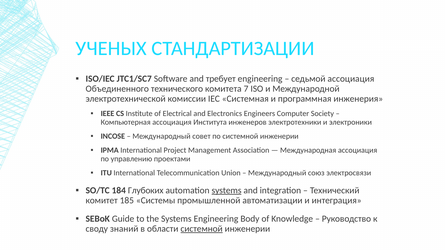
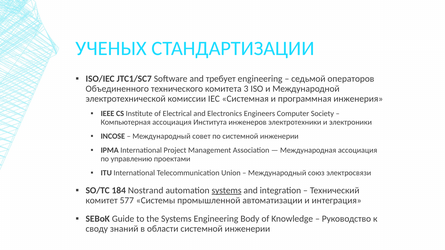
седьмой ассоциация: ассоциация -> операторов (351, 79)
7: 7 -> 3 (246, 89)
Глубоких: Глубоких -> Nostrand (146, 191)
185: 185 -> 577 (127, 201)
системной underline: present -> none (202, 229)
